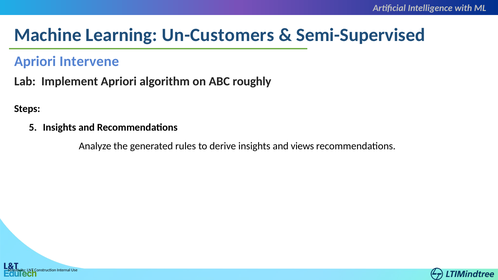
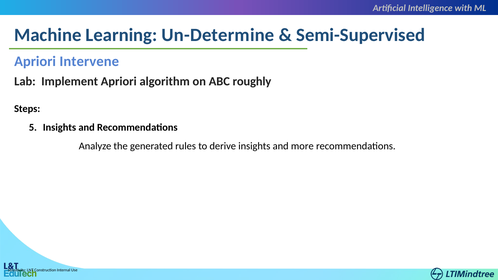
Un-Customers: Un-Customers -> Un-Determine (218, 35)
views: views -> more (302, 146)
